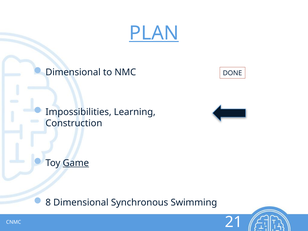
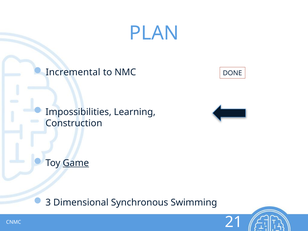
PLAN underline: present -> none (154, 33)
Dimensional: Dimensional -> Incremental (73, 72)
8: 8 -> 3 (48, 203)
